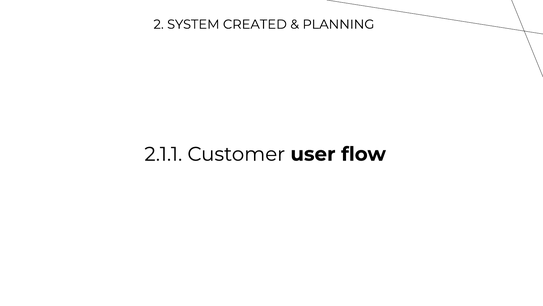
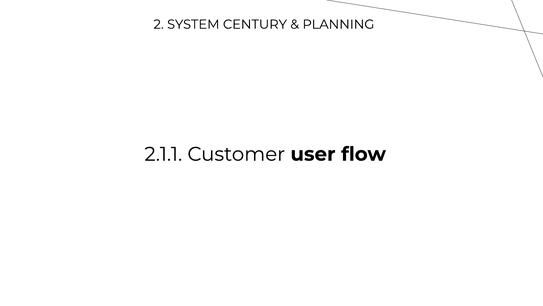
CREATED: CREATED -> CENTURY (255, 24)
